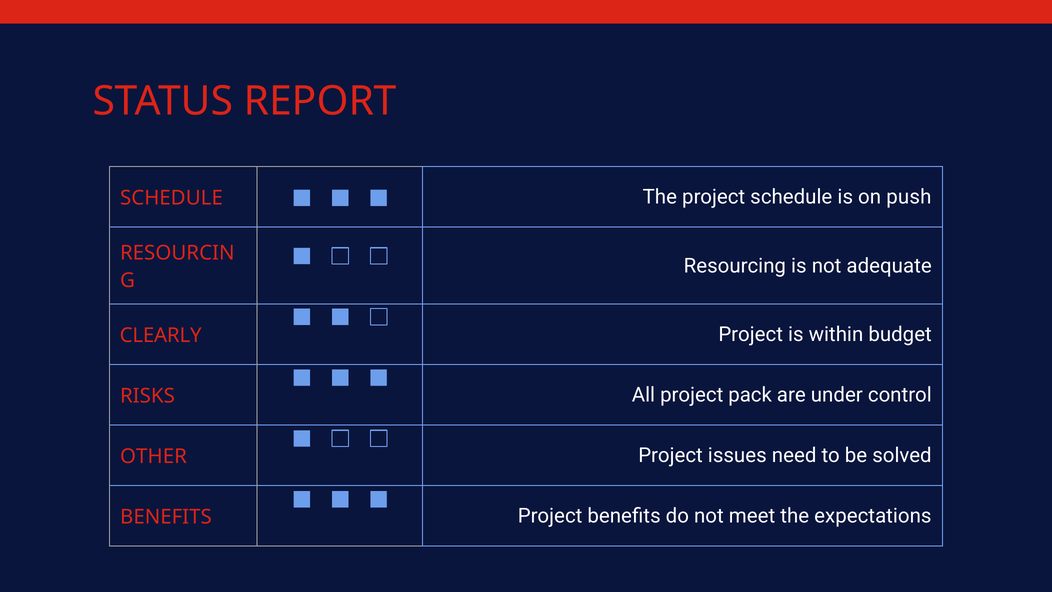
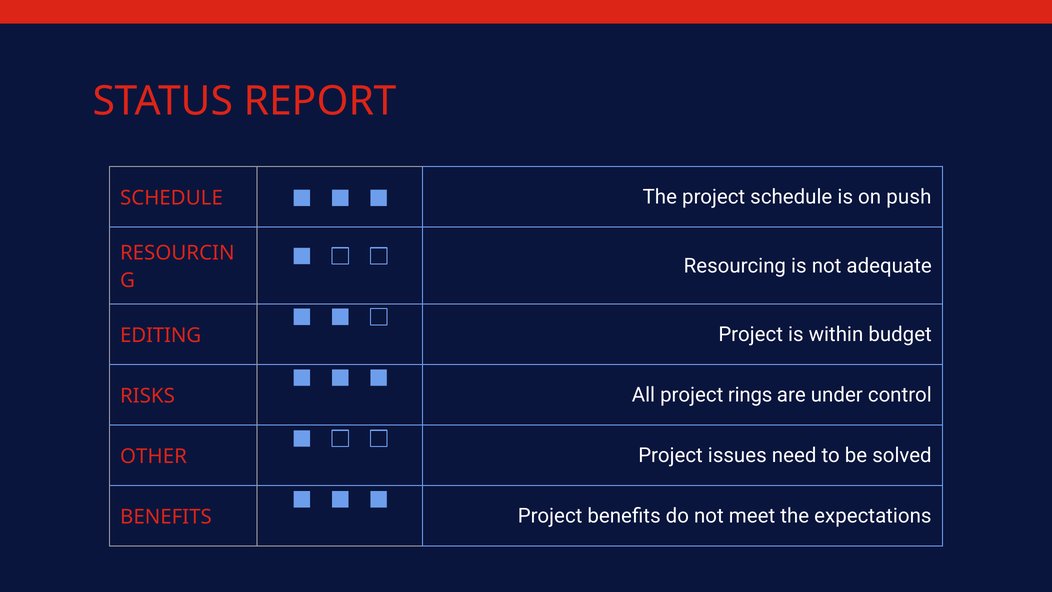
CLEARLY: CLEARLY -> EDITING (161, 335)
pack: pack -> rings (750, 395)
